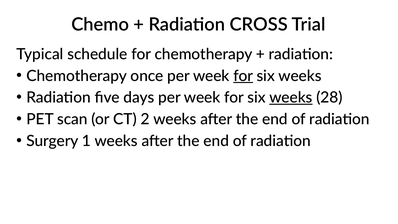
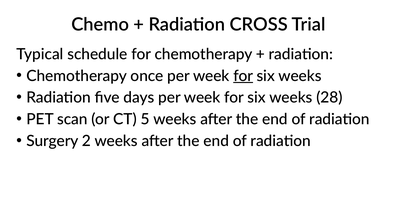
weeks underline: present -> none (291, 98)
2: 2 -> 5 (145, 119)
1: 1 -> 2 (86, 141)
